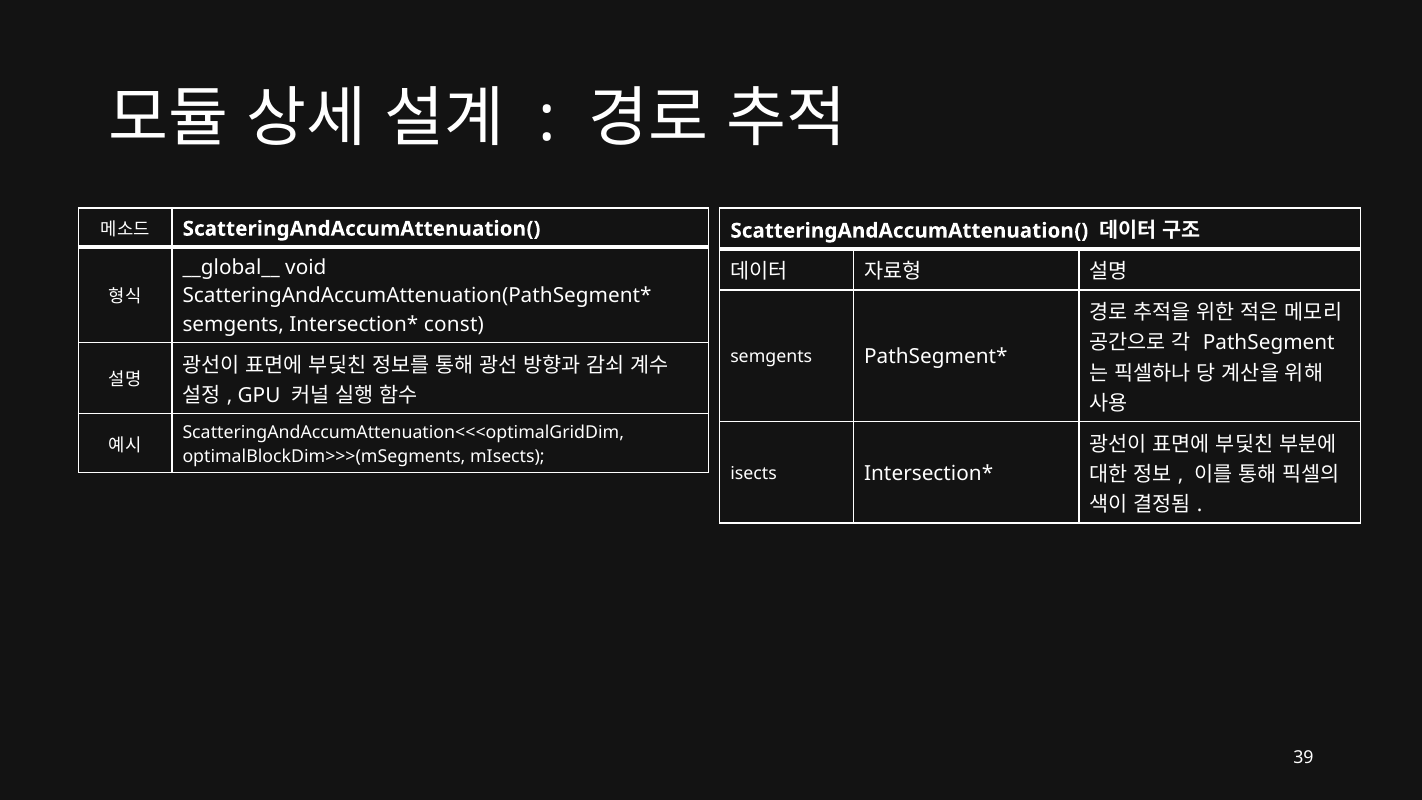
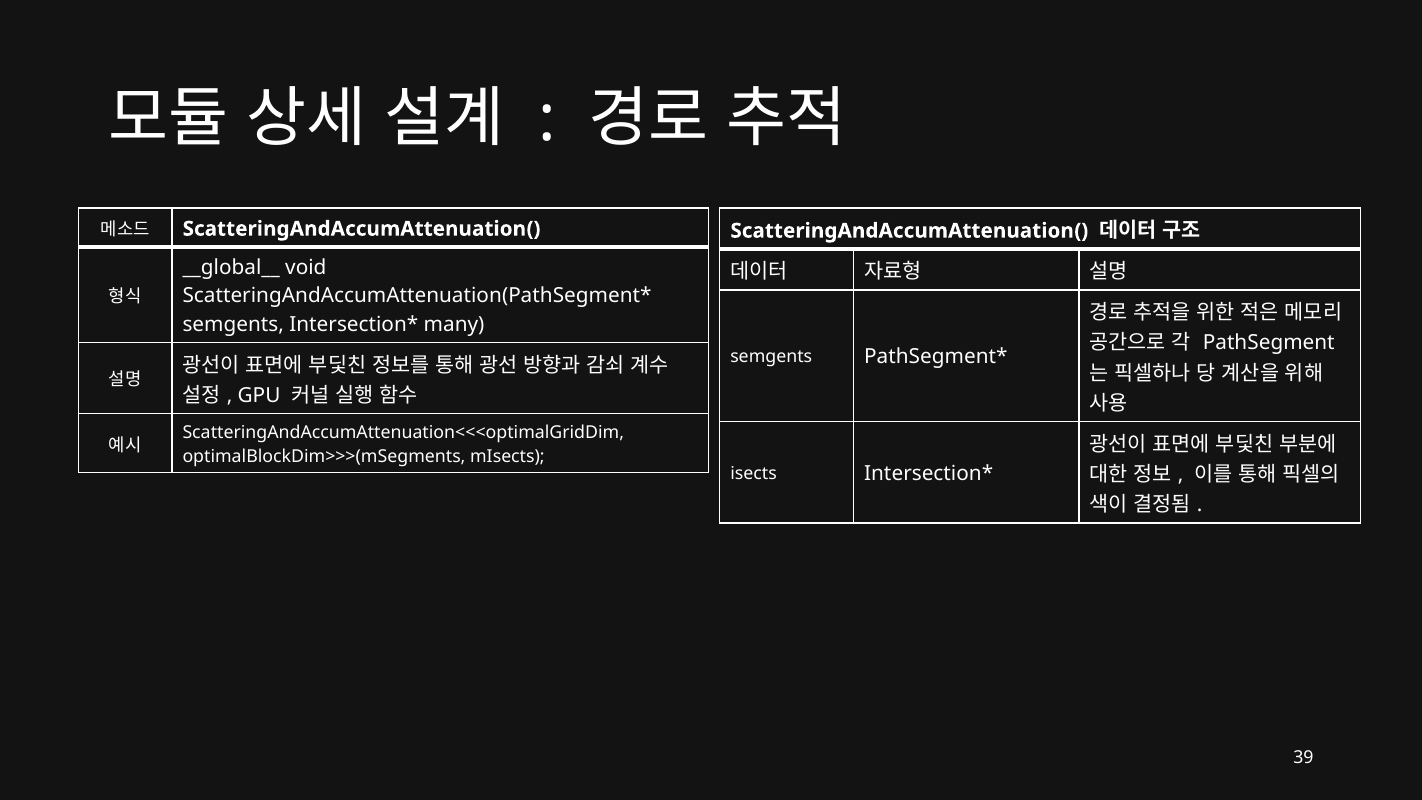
const: const -> many (454, 324)
